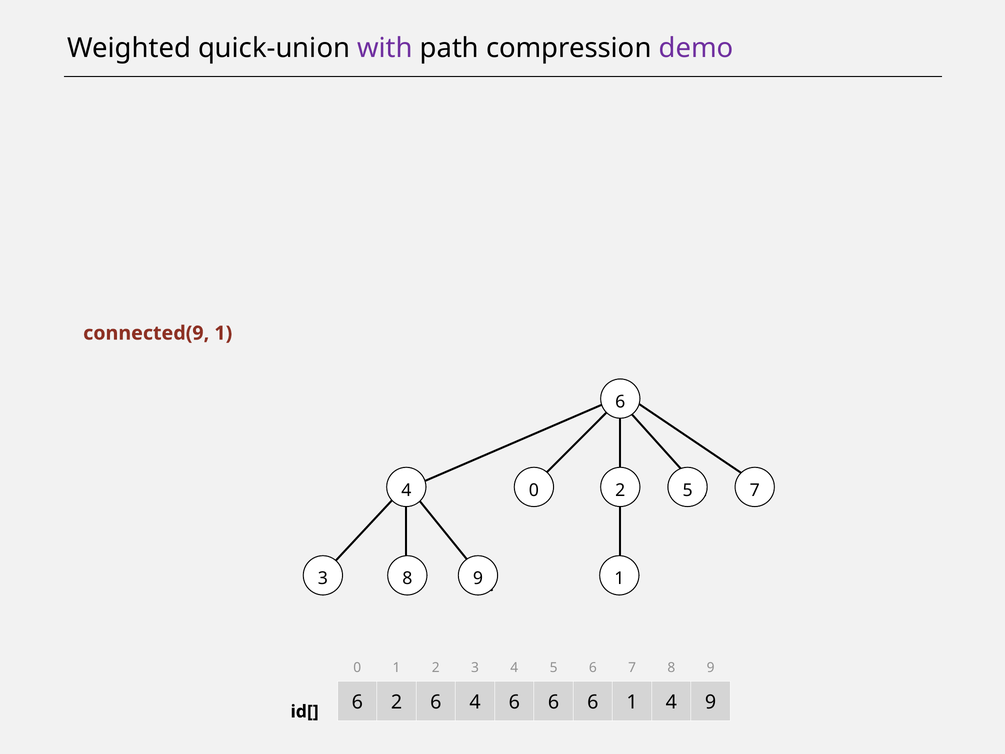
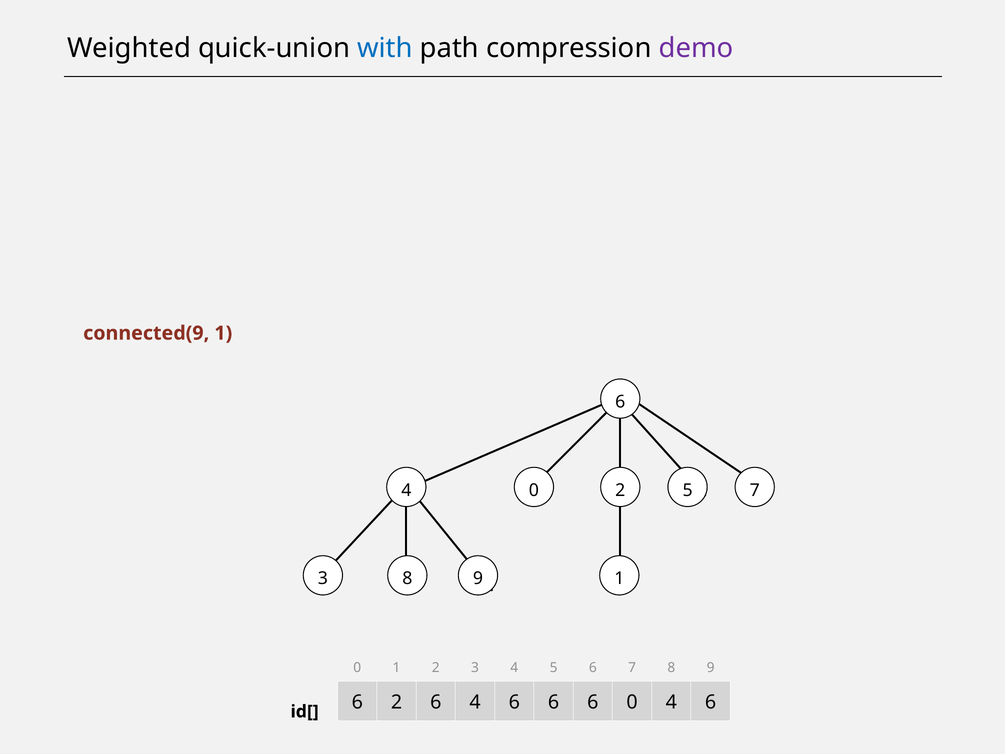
with colour: purple -> blue (385, 48)
6 1: 1 -> 0 (632, 702)
4 9: 9 -> 6 (711, 702)
